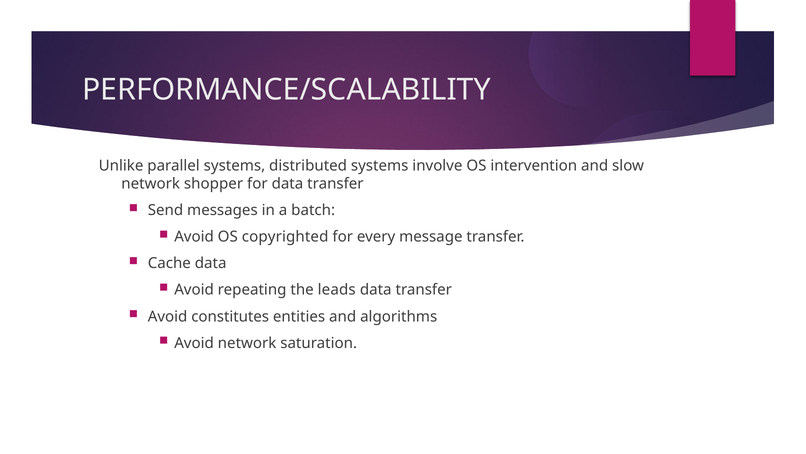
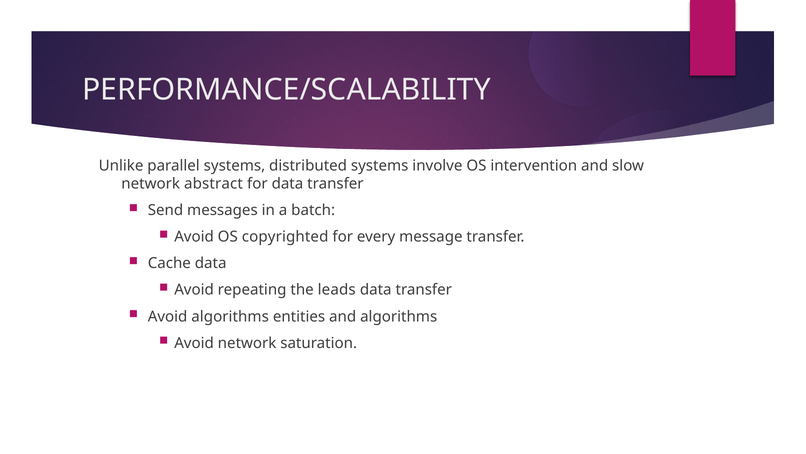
shopper: shopper -> abstract (213, 183)
Avoid constitutes: constitutes -> algorithms (230, 316)
